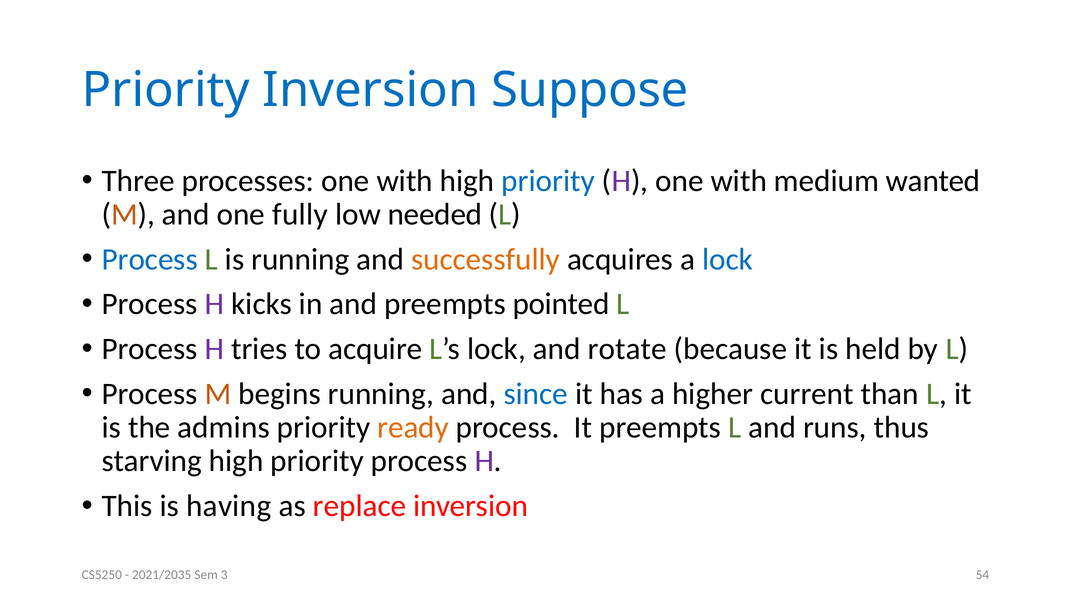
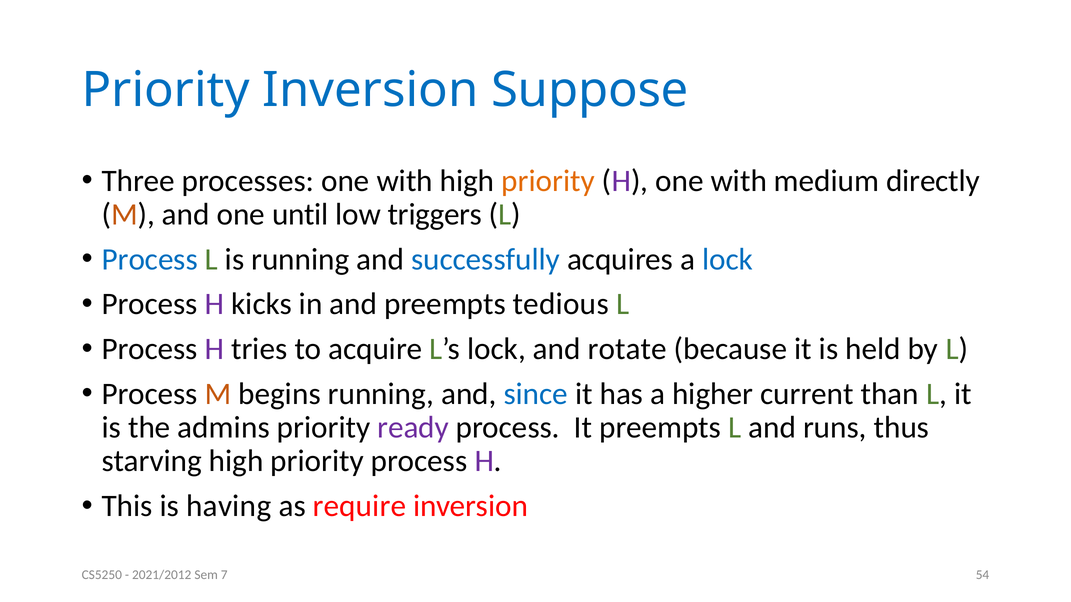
priority colour: blue -> orange (548, 181)
wanted: wanted -> directly (933, 181)
fully: fully -> until (300, 215)
needed: needed -> triggers (435, 215)
successfully colour: orange -> blue (486, 260)
pointed: pointed -> tedious (561, 304)
ready colour: orange -> purple (413, 428)
replace: replace -> require (359, 506)
2021/2035: 2021/2035 -> 2021/2012 (162, 575)
3: 3 -> 7 (224, 575)
